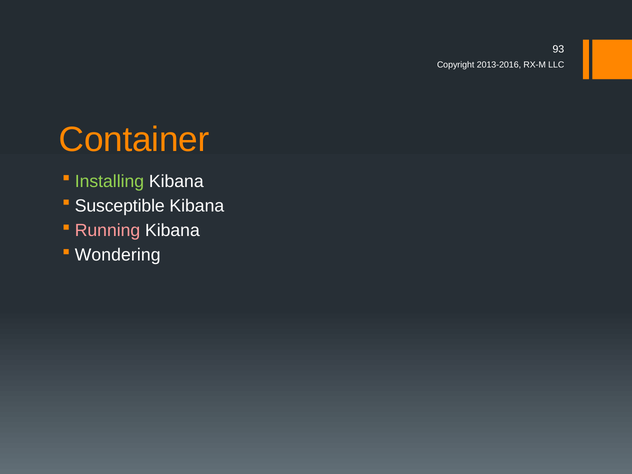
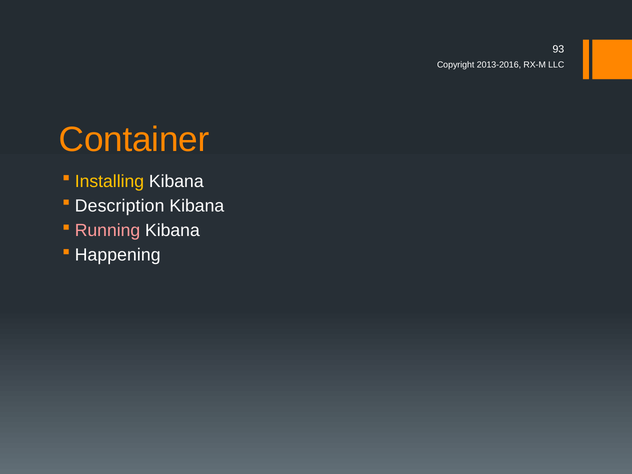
Installing colour: light green -> yellow (109, 181)
Susceptible: Susceptible -> Description (120, 206)
Wondering: Wondering -> Happening (118, 255)
